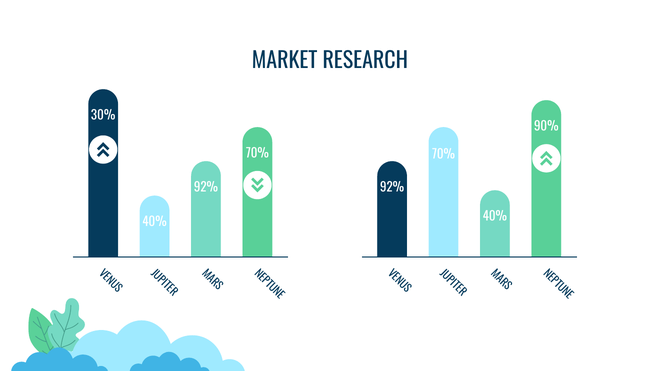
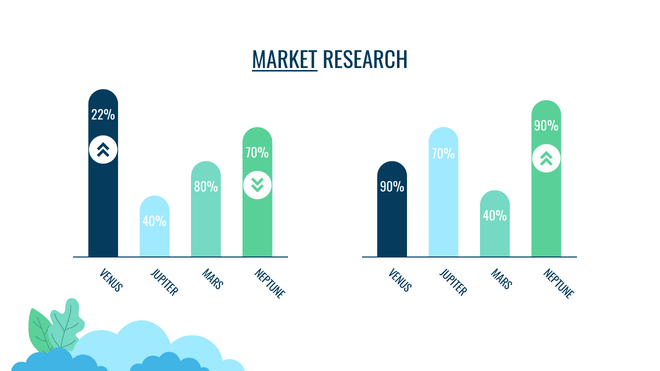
MARKET underline: none -> present (285, 61)
30%: 30% -> 22% (103, 115)
92%: 92% -> 80% (206, 187)
92%: 92% -> 90% (392, 187)
